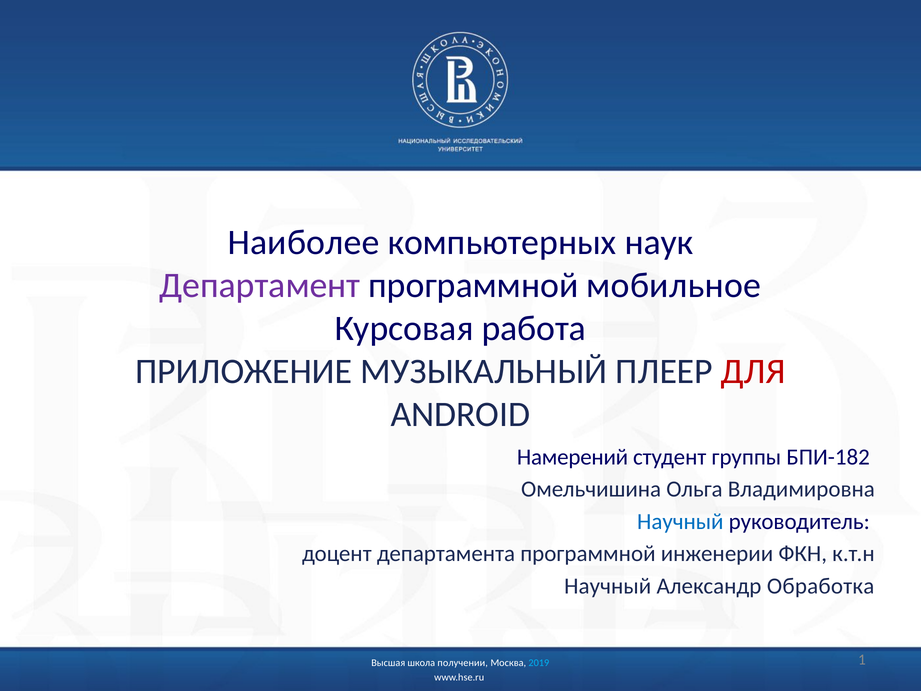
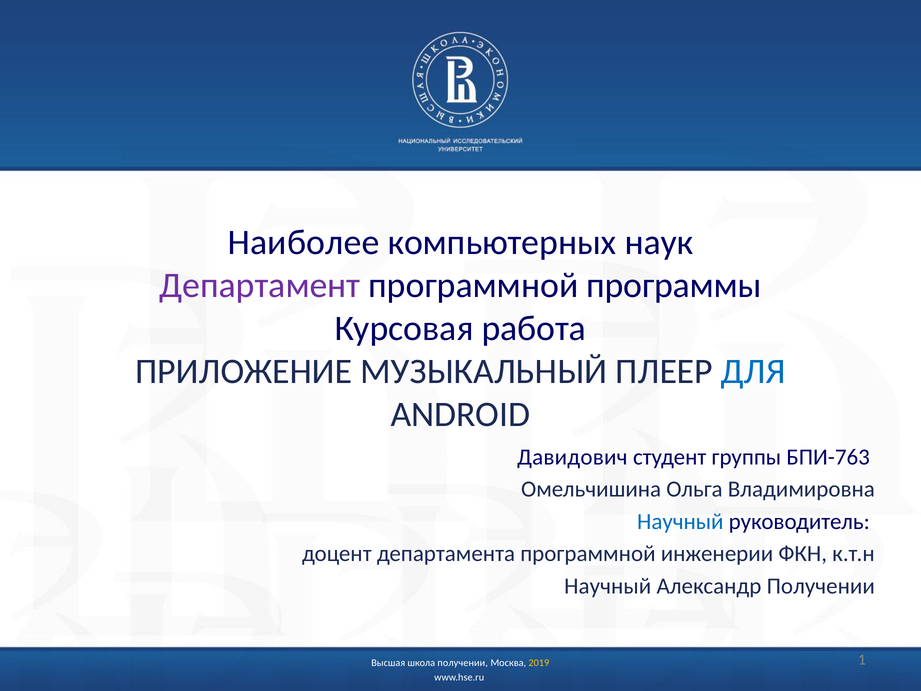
мобильное: мобильное -> программы (674, 285)
ДЛЯ colour: red -> blue (753, 371)
Намерений: Намерений -> Давидович (572, 457)
БПИ-182: БПИ-182 -> БПИ-763 (828, 457)
Александр Обработка: Обработка -> Получении (821, 586)
2019 colour: light blue -> yellow (539, 663)
